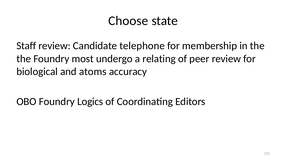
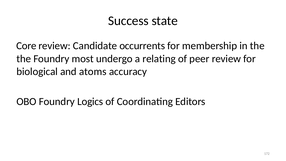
Choose: Choose -> Success (128, 21)
Staff: Staff -> Core (26, 46)
telephone: telephone -> occurrents (142, 46)
